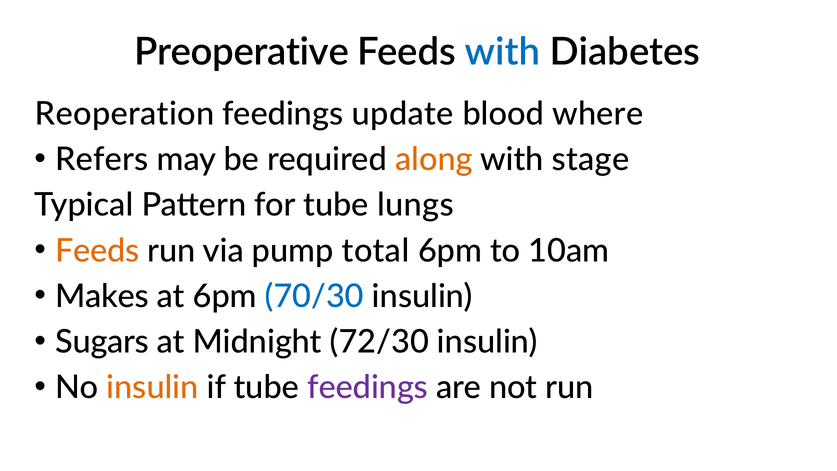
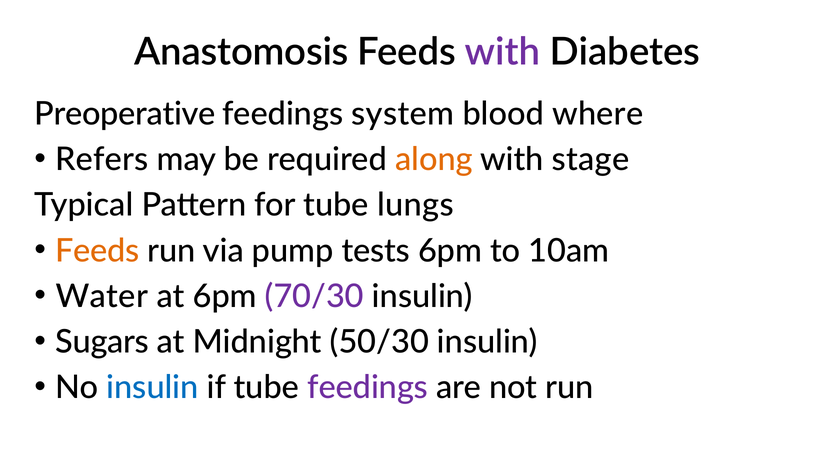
Preoperative: Preoperative -> Anastomosis (241, 52)
with colour: blue -> purple (503, 52)
Reoperation: Reoperation -> Preoperative (125, 114)
update: update -> system (403, 114)
total: total -> tests (376, 251)
Makes: Makes -> Water (102, 296)
70/30 colour: blue -> purple (314, 296)
72/30: 72/30 -> 50/30 (379, 342)
insulin colour: orange -> blue (152, 388)
